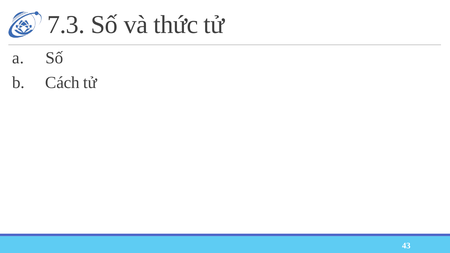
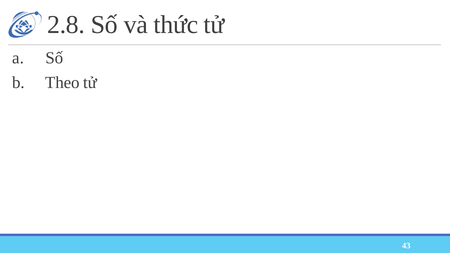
7.3: 7.3 -> 2.8 (66, 25)
Cách: Cách -> Theo (62, 83)
